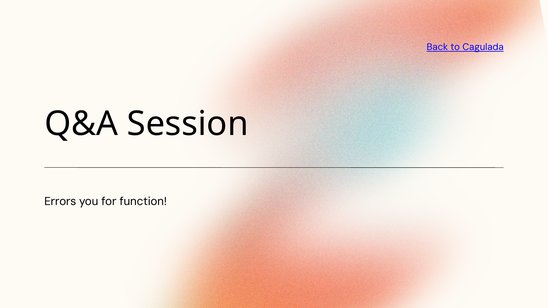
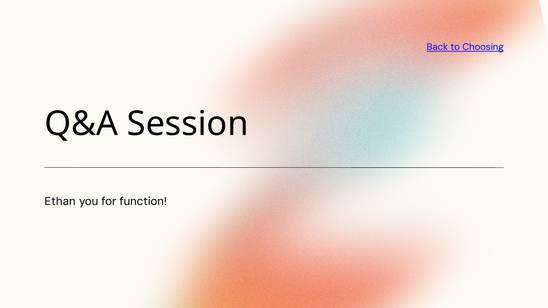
Cagulada: Cagulada -> Choosing (483, 47)
Errors: Errors -> Ethan (60, 202)
